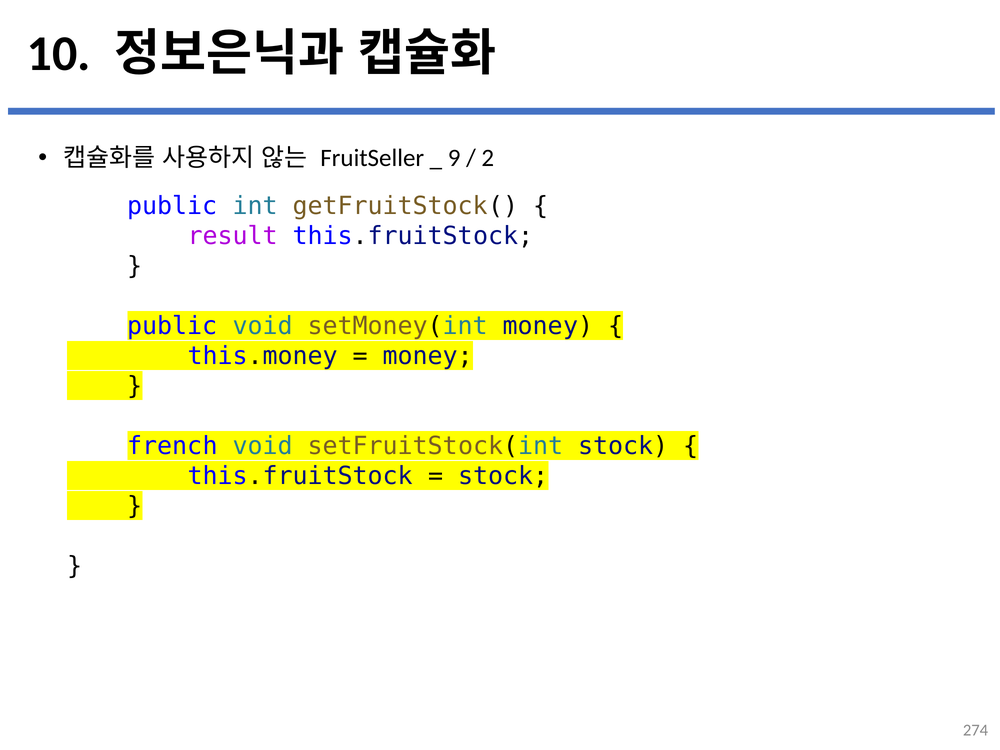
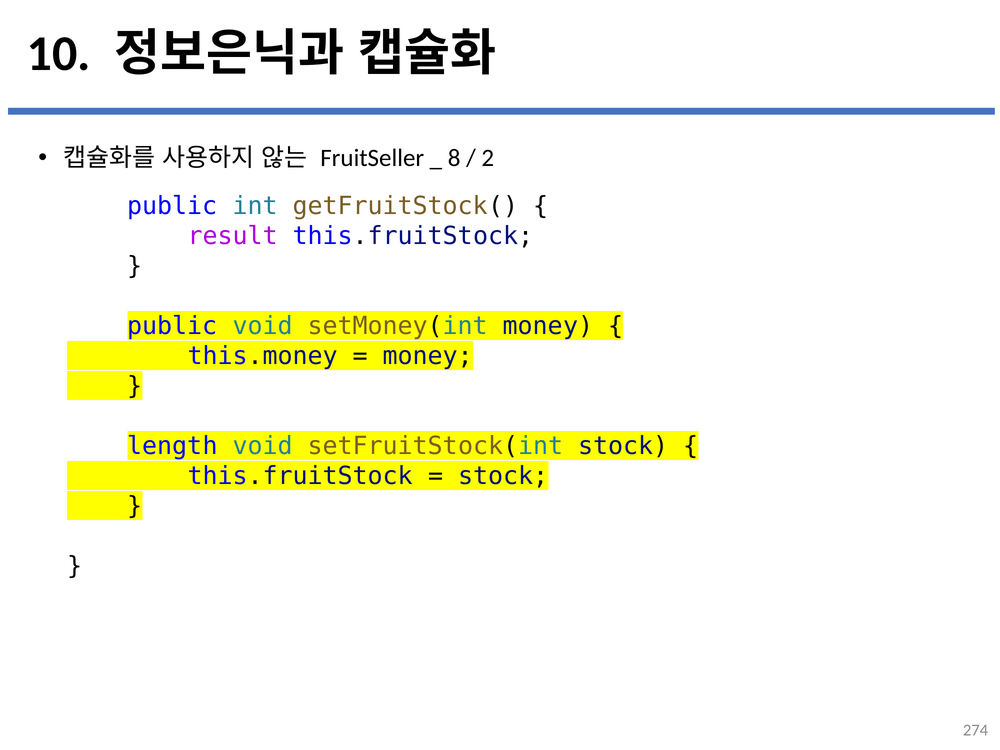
9: 9 -> 8 (454, 158)
french: french -> length (172, 446)
